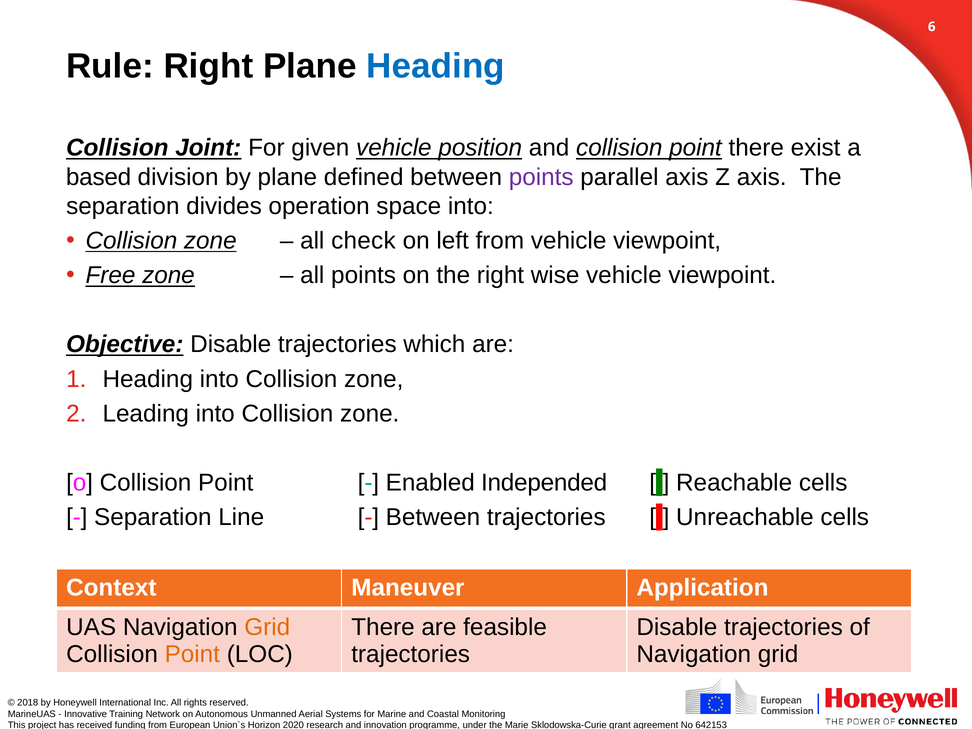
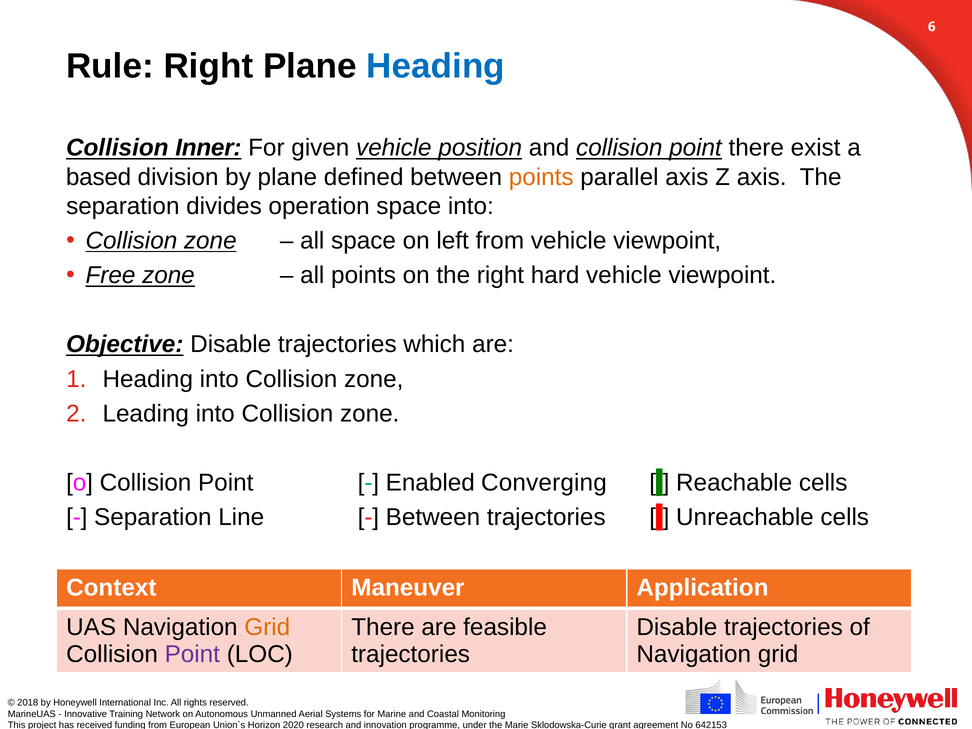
Joint: Joint -> Inner (208, 148)
points colour: purple -> orange (541, 177)
all check: check -> space (364, 241)
wise: wise -> hard (555, 275)
Independed: Independed -> Converging (544, 483)
Point colour: orange -> purple (192, 654)
